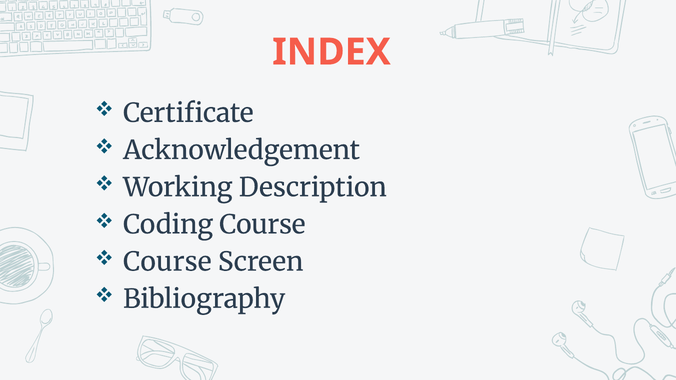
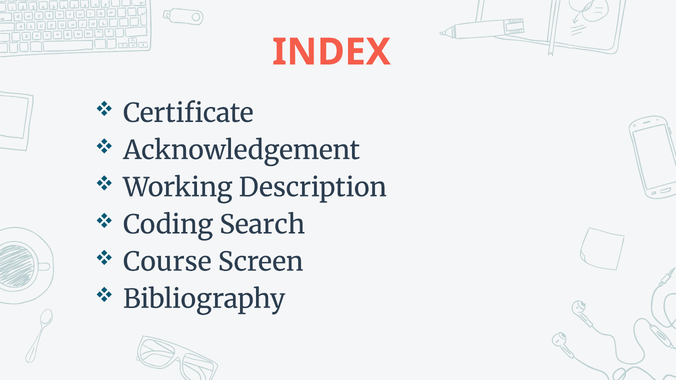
Coding Course: Course -> Search (262, 225)
